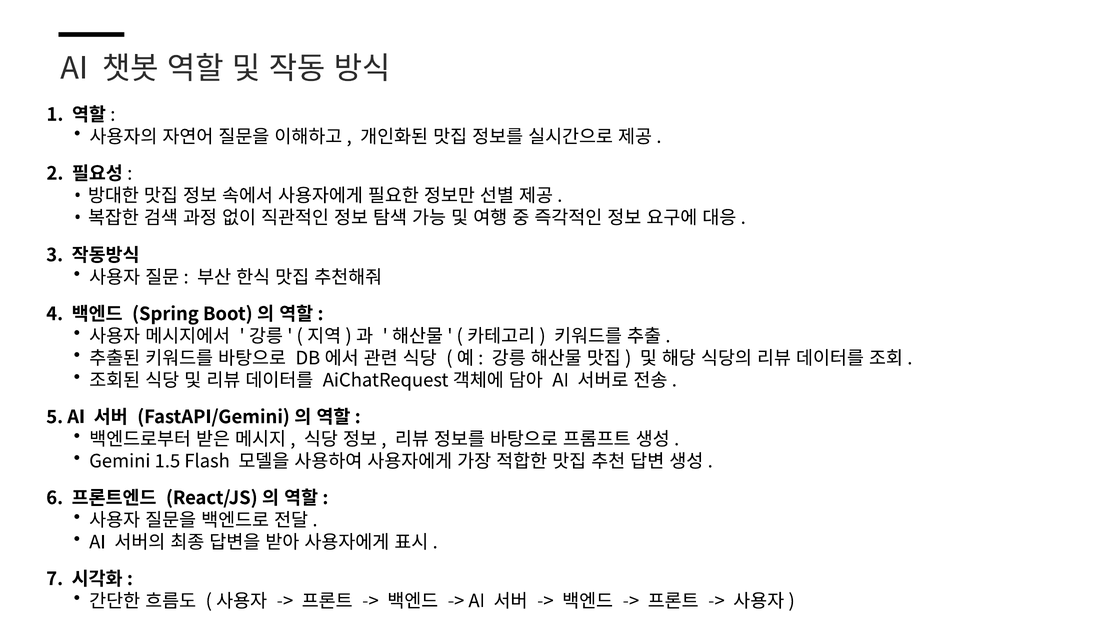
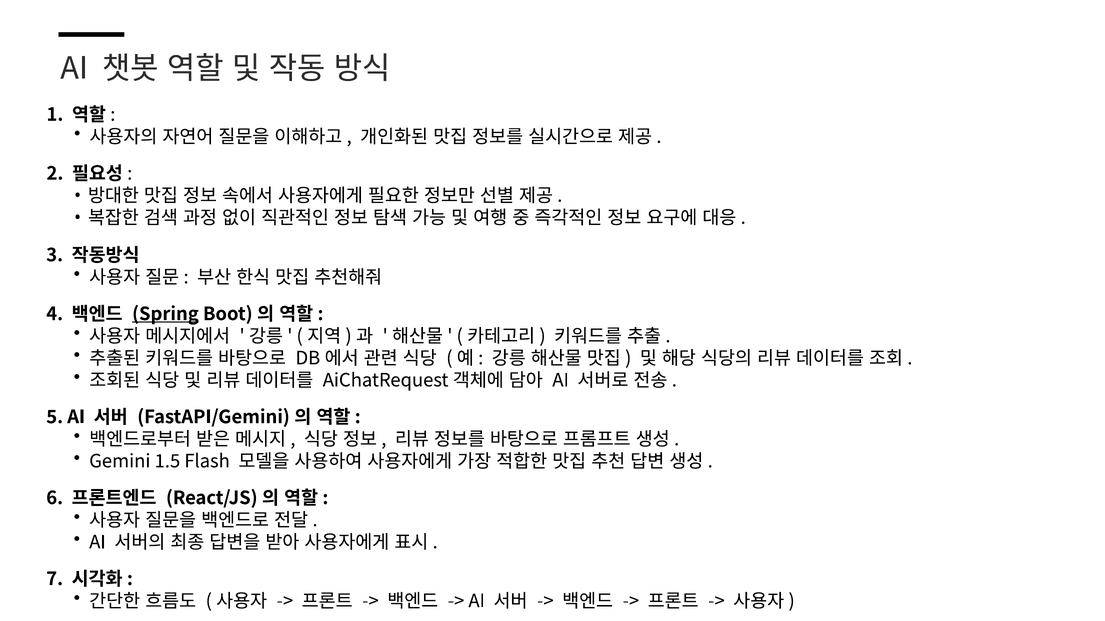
Spring underline: none -> present (165, 314)
